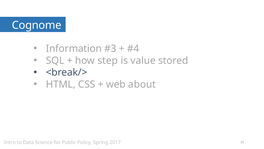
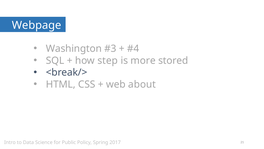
Cognome: Cognome -> Webpage (37, 25)
Information: Information -> Washington (74, 48)
value: value -> more (143, 60)
